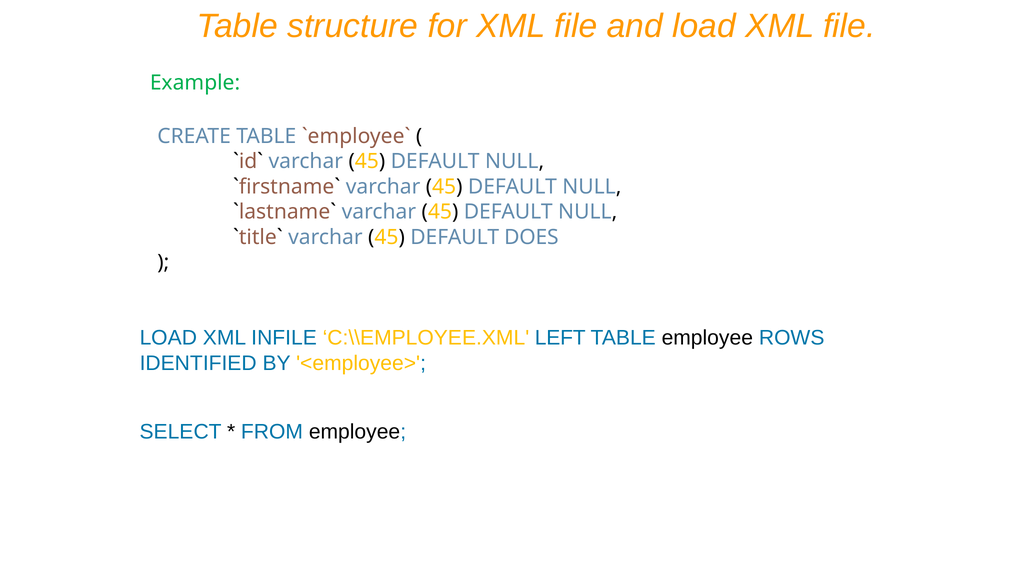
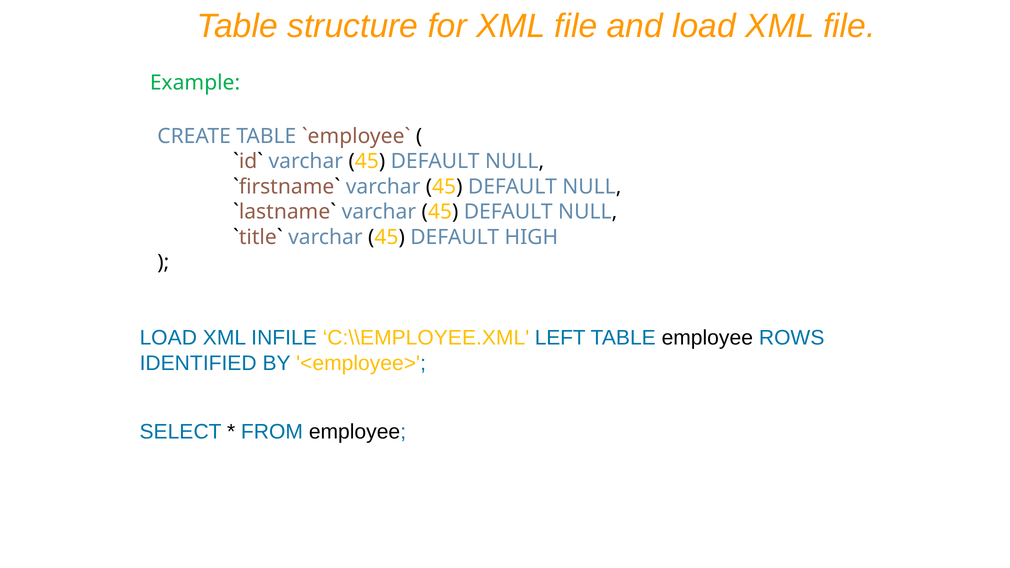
DOES: DOES -> HIGH (531, 237)
